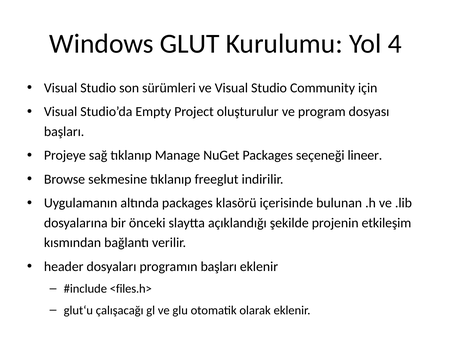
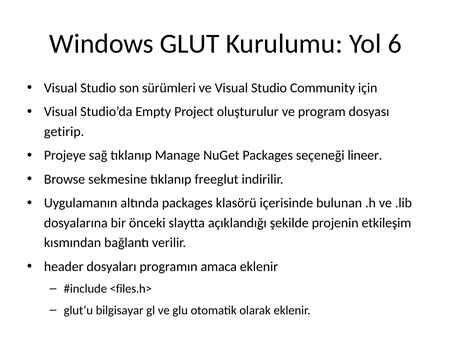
4: 4 -> 6 (395, 44)
başları: başları -> getirip (64, 132)
programın başları: başları -> amaca (219, 267)
çalışacağı: çalışacağı -> bilgisayar (120, 311)
